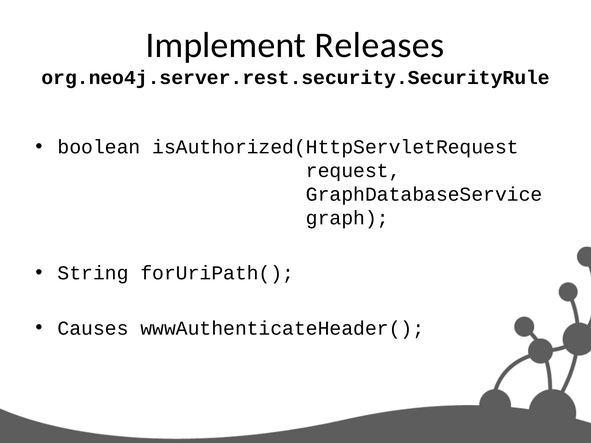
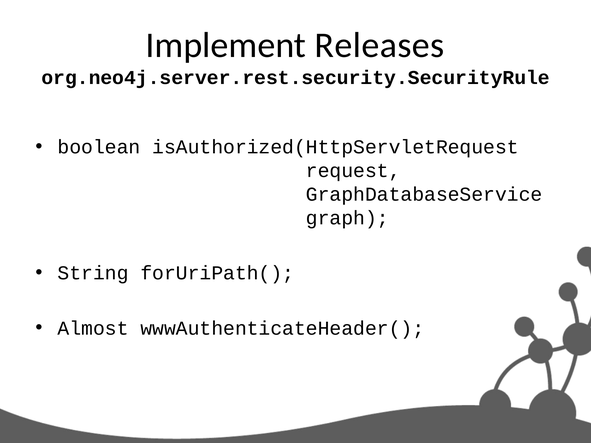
Causes: Causes -> Almost (93, 328)
